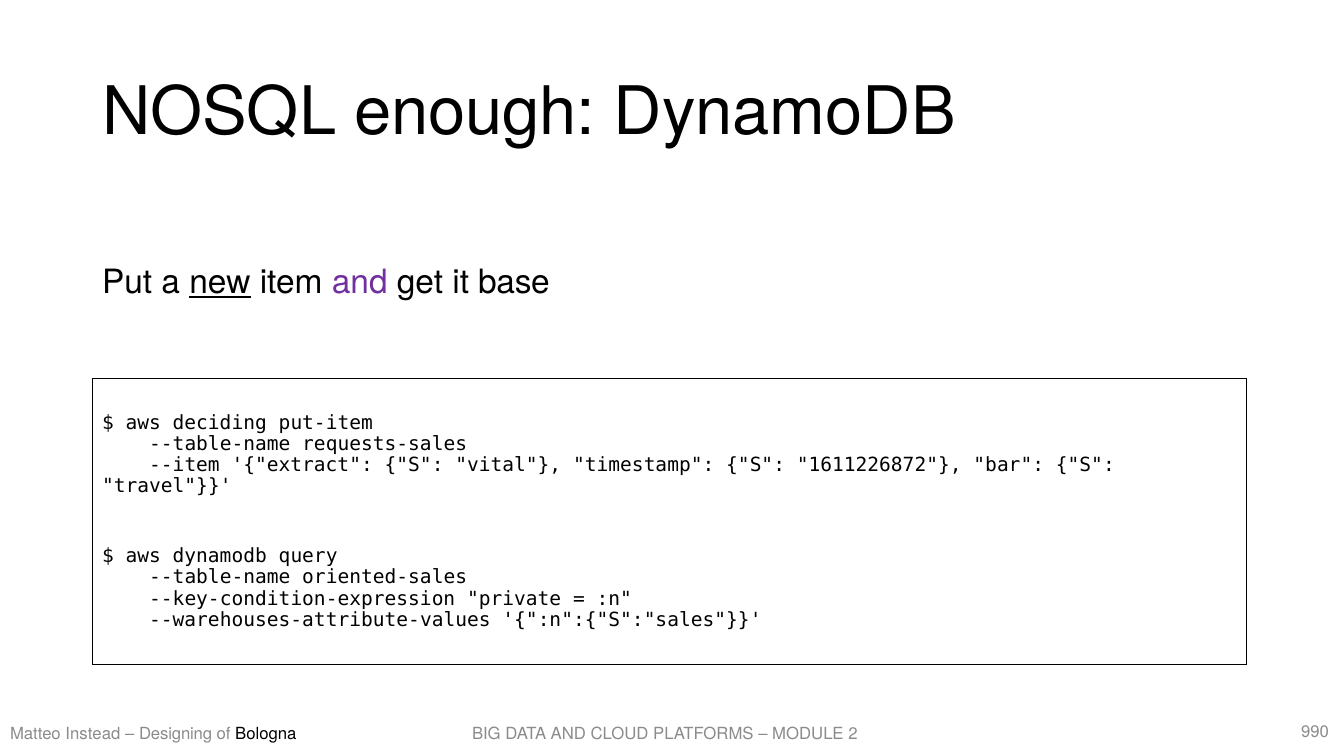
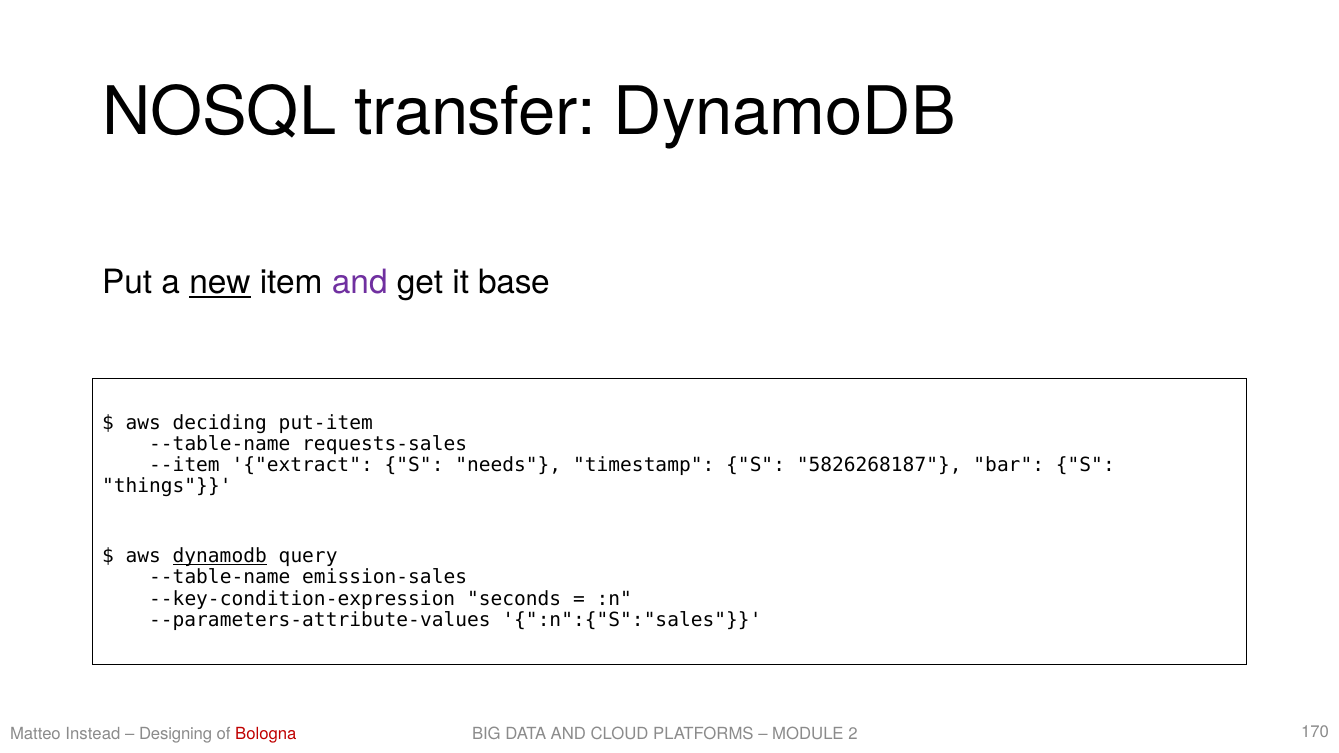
enough: enough -> transfer (475, 112)
vital: vital -> needs (508, 465)
1611226872: 1611226872 -> 5826268187 (879, 465)
travel: travel -> things (167, 486)
dynamodb underline: none -> present (220, 556)
oriented-sales: oriented-sales -> emission-sales (385, 578)
private: private -> seconds (514, 599)
--warehouses-attribute-values: --warehouses-attribute-values -> --parameters-attribute-values (320, 620)
Bologna colour: black -> red (266, 734)
990: 990 -> 170 (1315, 732)
